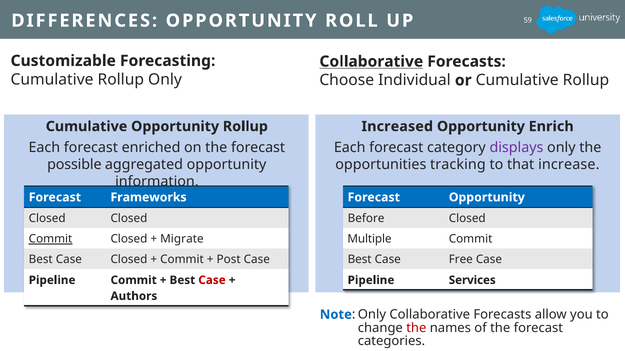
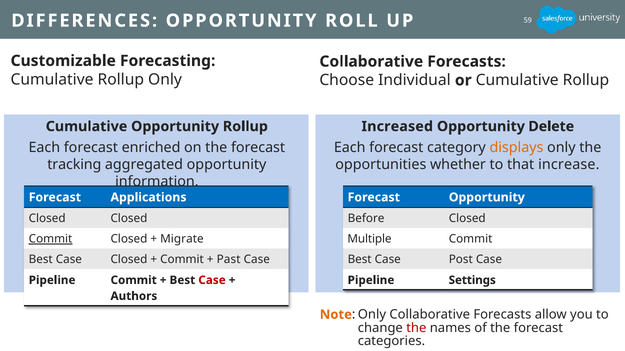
Collaborative underline: present -> none (371, 62)
Enrich: Enrich -> Delete (551, 127)
displays colour: purple -> orange (516, 148)
possible: possible -> tracking (74, 165)
tracking: tracking -> whether (458, 165)
Frameworks: Frameworks -> Applications (149, 198)
Post: Post -> Past (229, 260)
Free: Free -> Post (461, 260)
Services: Services -> Settings (472, 281)
Note colour: blue -> orange (336, 315)
